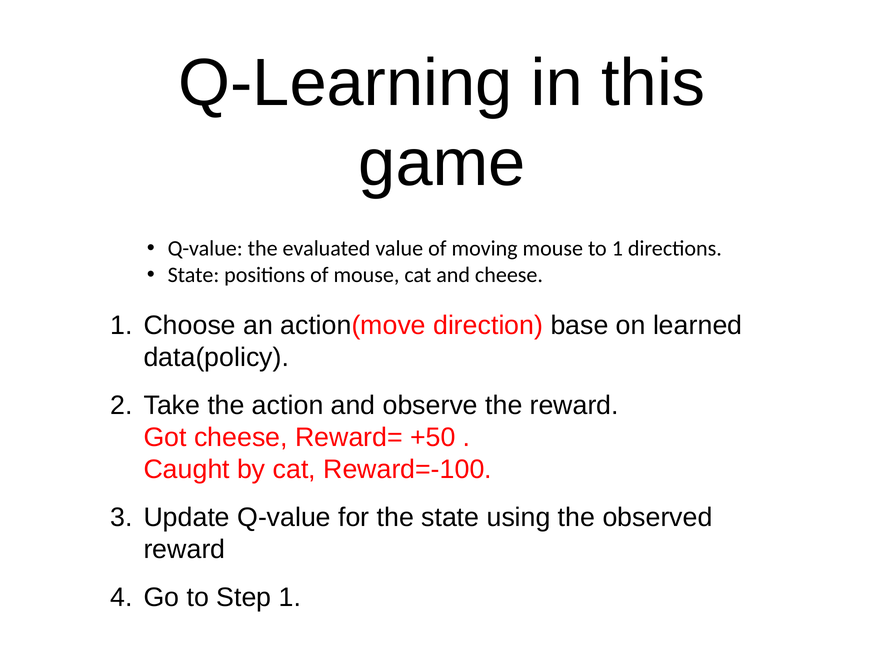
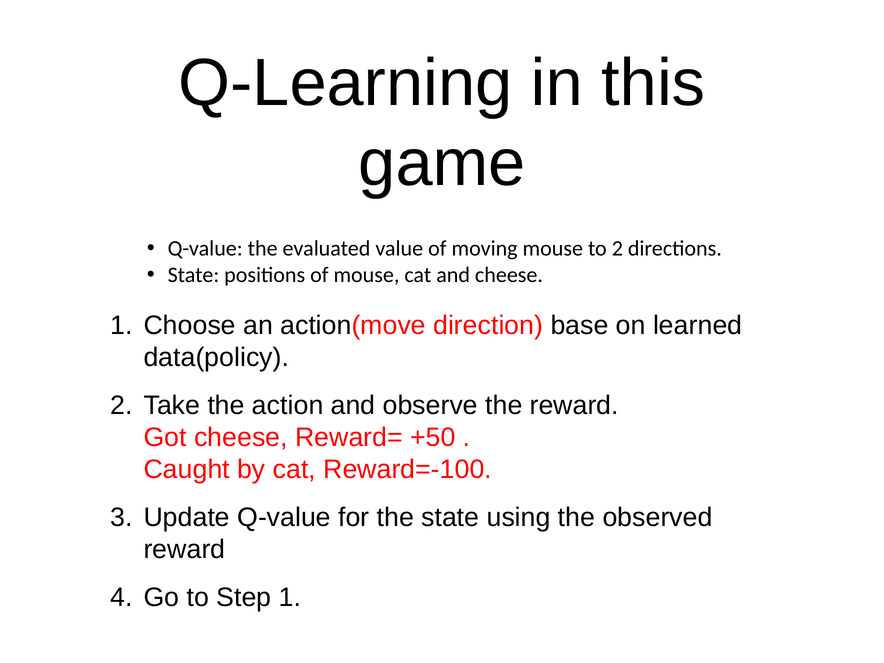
to 1: 1 -> 2 (617, 249)
